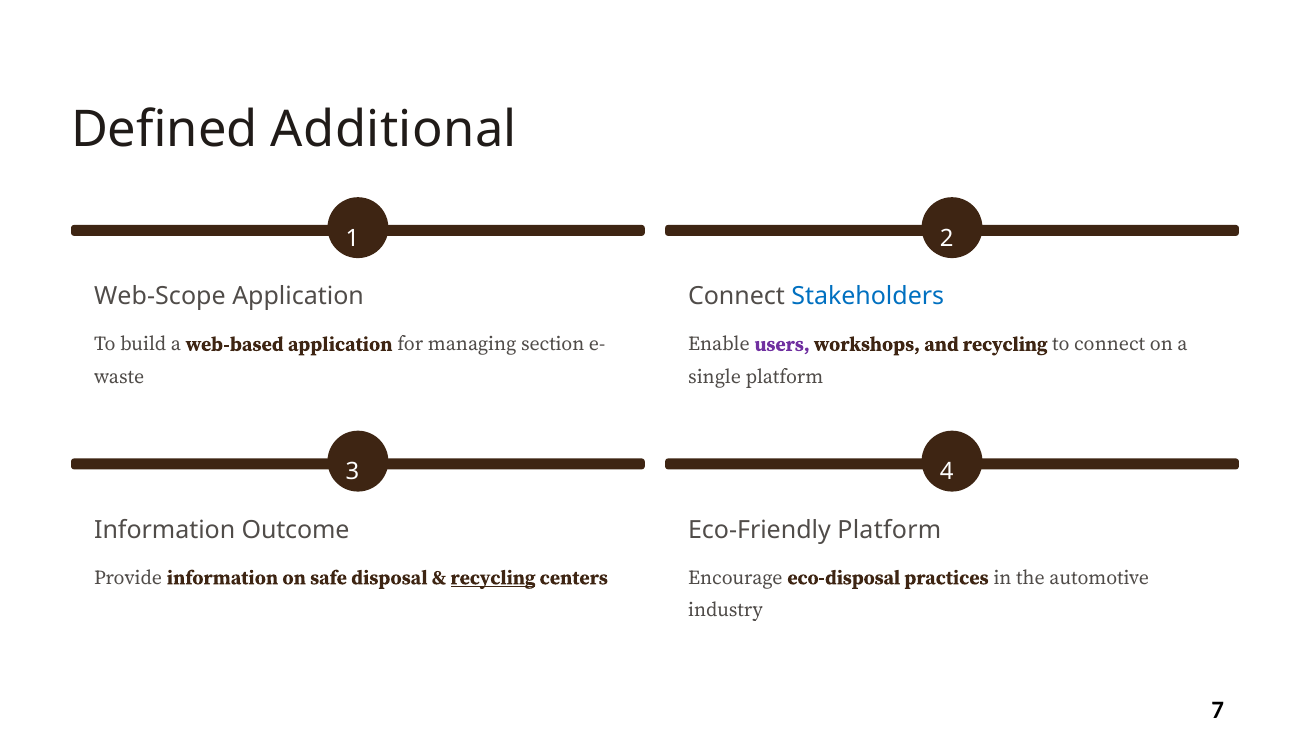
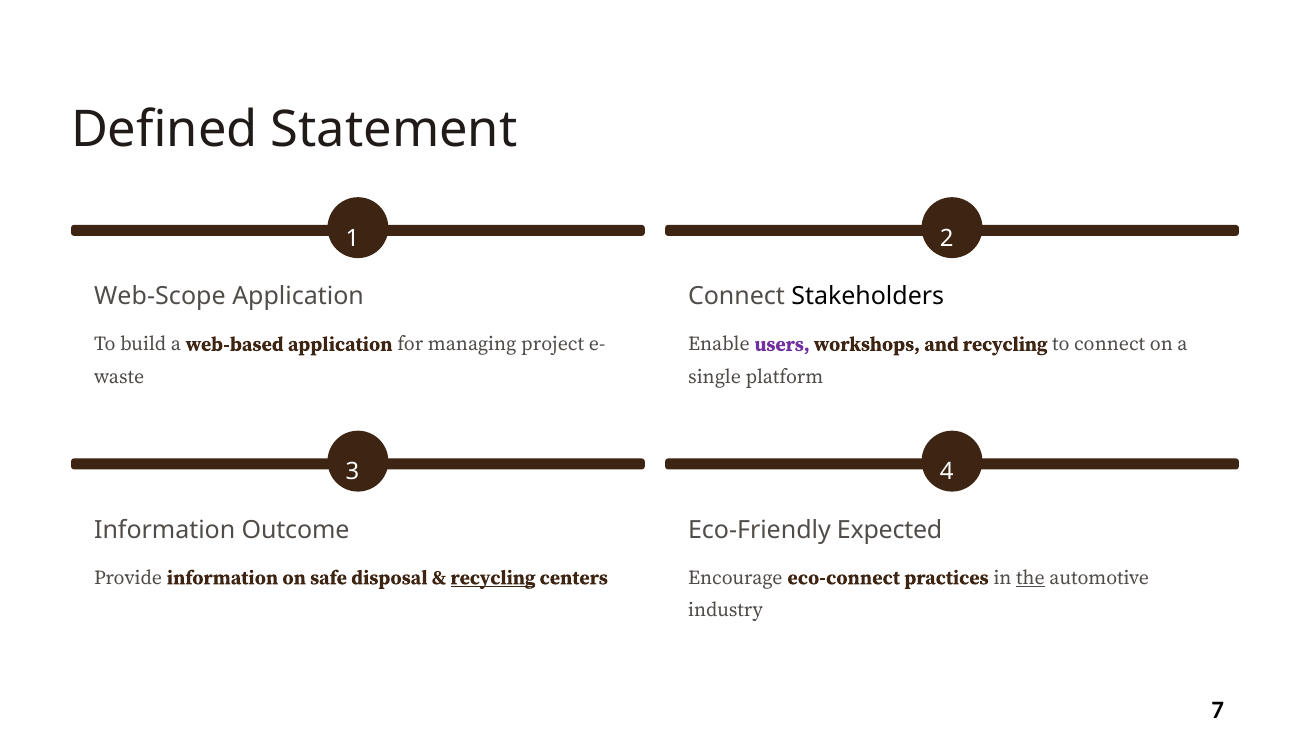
Additional: Additional -> Statement (394, 129)
Stakeholders colour: blue -> black (868, 296)
section: section -> project (553, 344)
Eco-Friendly Platform: Platform -> Expected (890, 530)
eco-disposal: eco-disposal -> eco-connect (844, 578)
the underline: none -> present (1031, 578)
